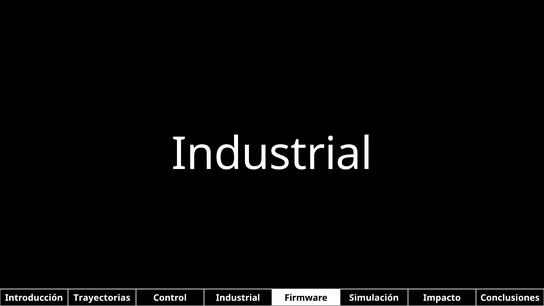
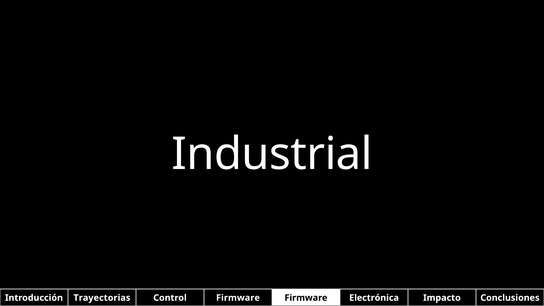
Control Industrial: Industrial -> Firmware (238, 298)
Simulación: Simulación -> Electrónica (374, 298)
